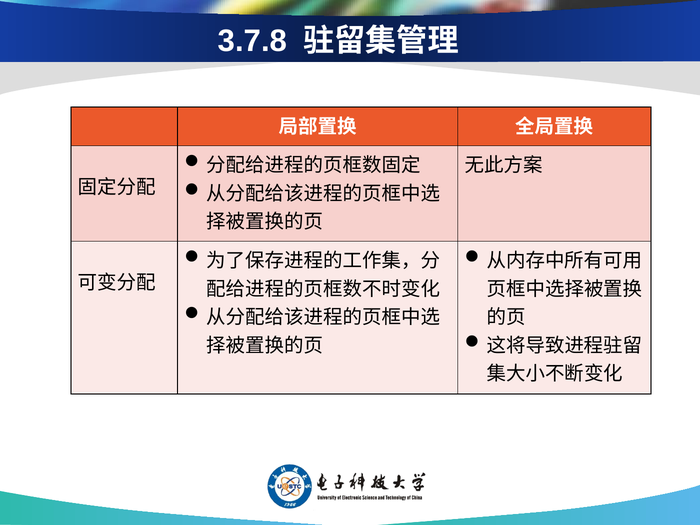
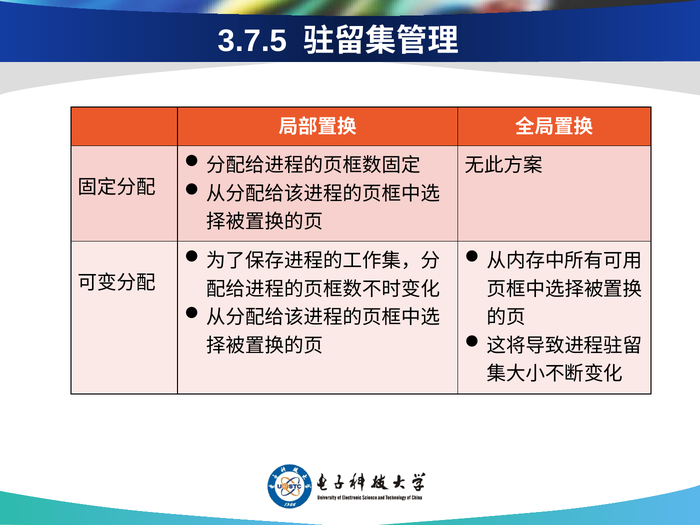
3.7.8: 3.7.8 -> 3.7.5 (252, 41)
